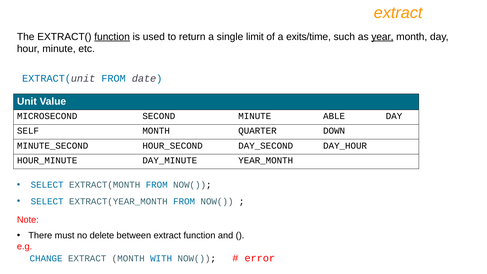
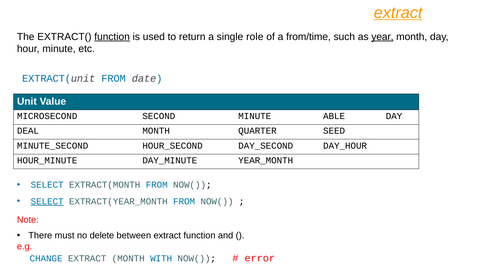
extract underline: none -> present (398, 13)
limit: limit -> role (255, 37)
exits/time: exits/time -> from/time (308, 37)
SELF: SELF -> DEAL (28, 131)
DOWN: DOWN -> SEED (334, 131)
SELECT underline: none -> present (47, 201)
